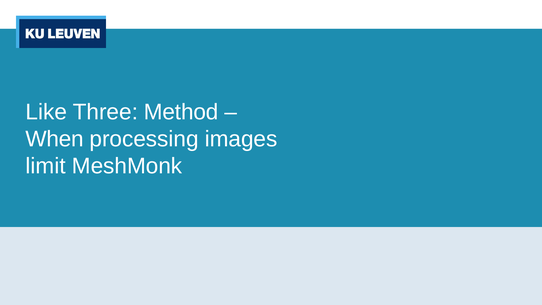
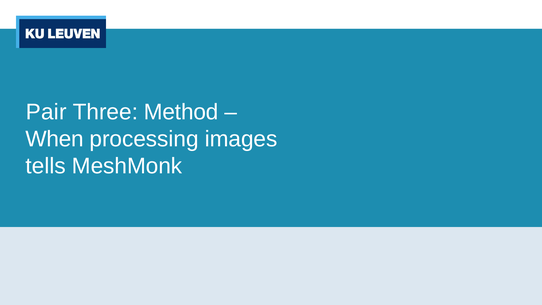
Like: Like -> Pair (46, 112)
limit: limit -> tells (46, 166)
